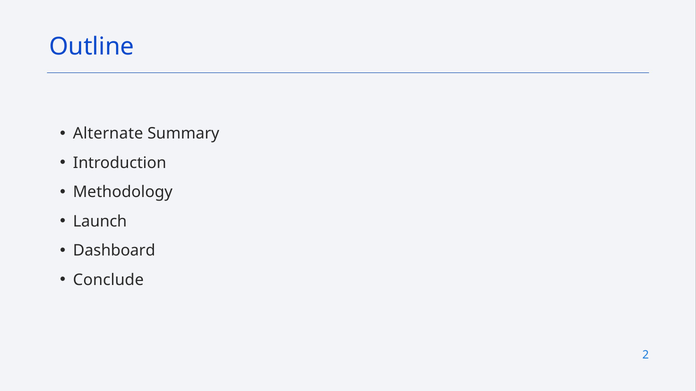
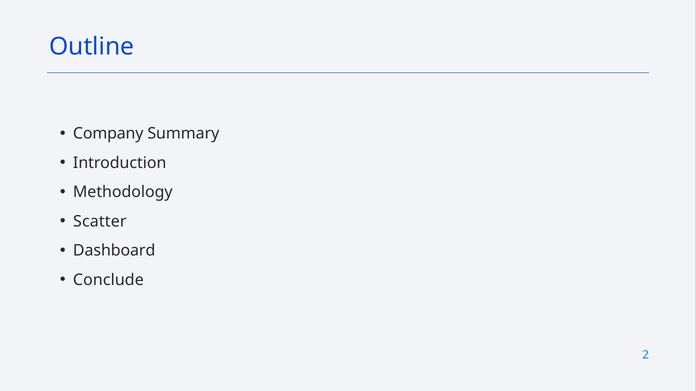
Alternate: Alternate -> Company (108, 134)
Launch: Launch -> Scatter (100, 222)
